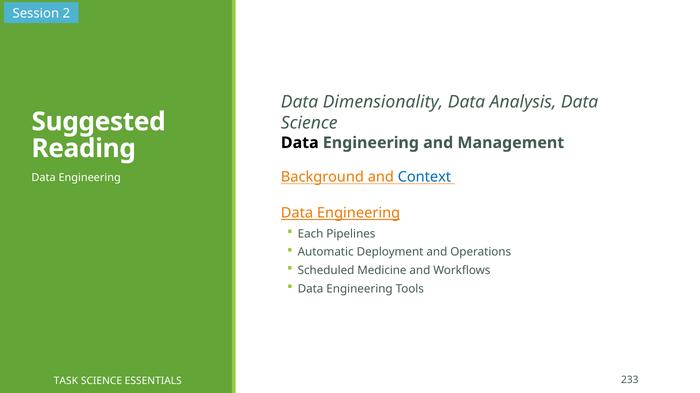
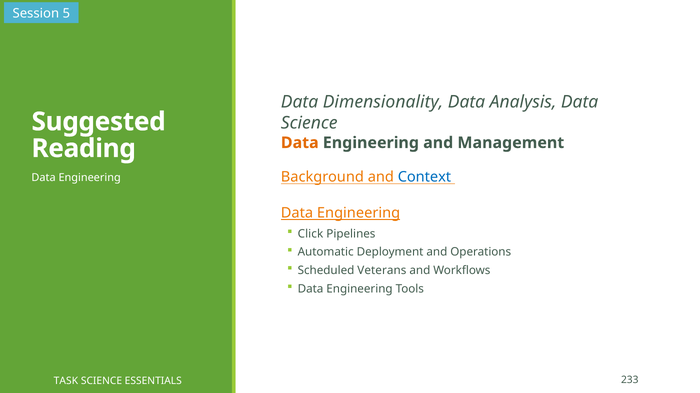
2: 2 -> 5 (66, 14)
Data colour: black -> orange (300, 143)
Each: Each -> Click (310, 234)
Medicine: Medicine -> Veterans (382, 271)
